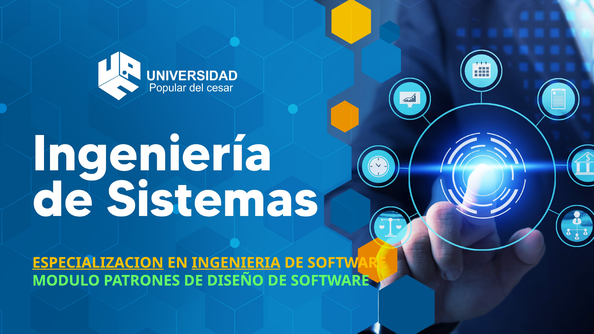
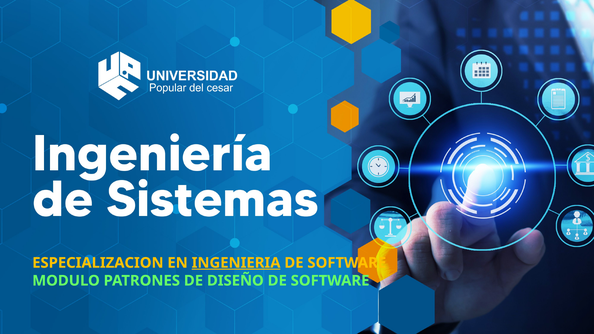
ESPECIALIZACION underline: present -> none (98, 263)
